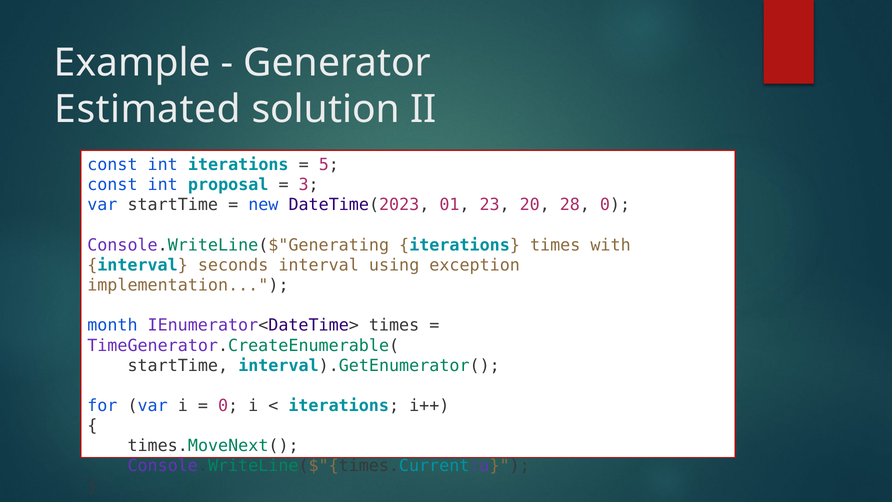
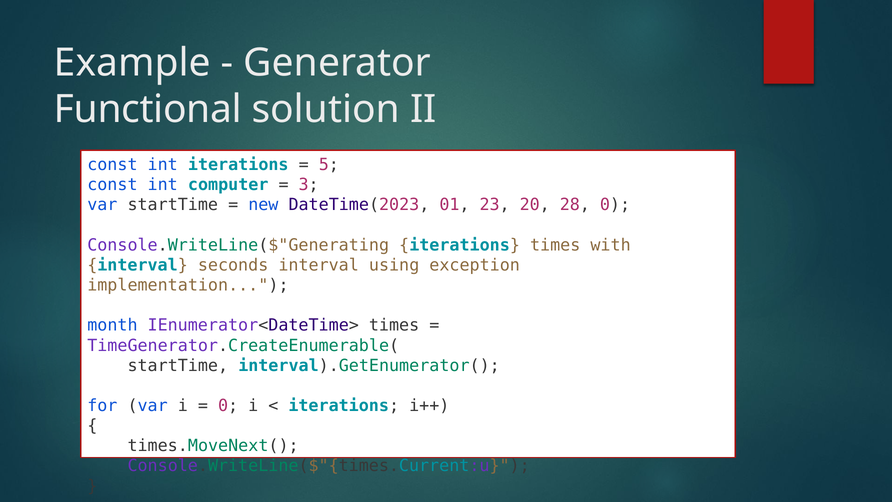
Estimated: Estimated -> Functional (148, 109)
proposal: proposal -> computer (228, 185)
